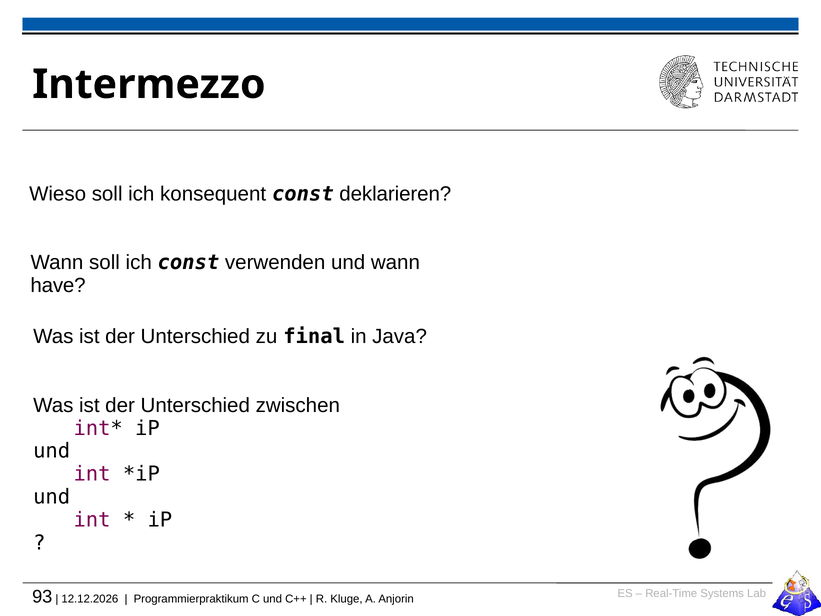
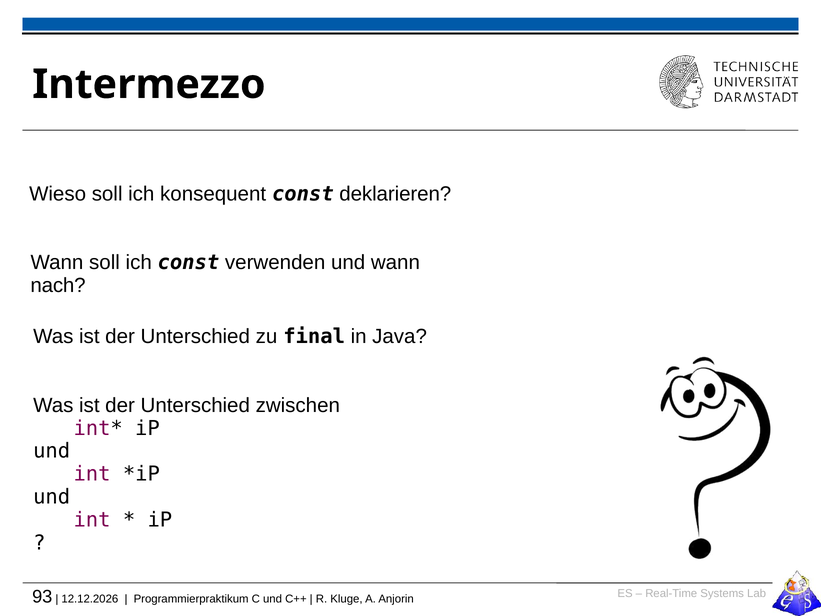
have: have -> nach (58, 285)
